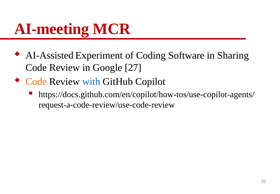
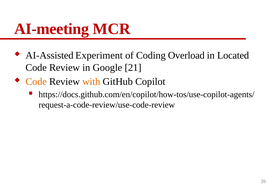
Software: Software -> Overload (186, 55)
Sharing: Sharing -> Located (233, 55)
27: 27 -> 21 (133, 68)
with colour: blue -> orange (91, 82)
